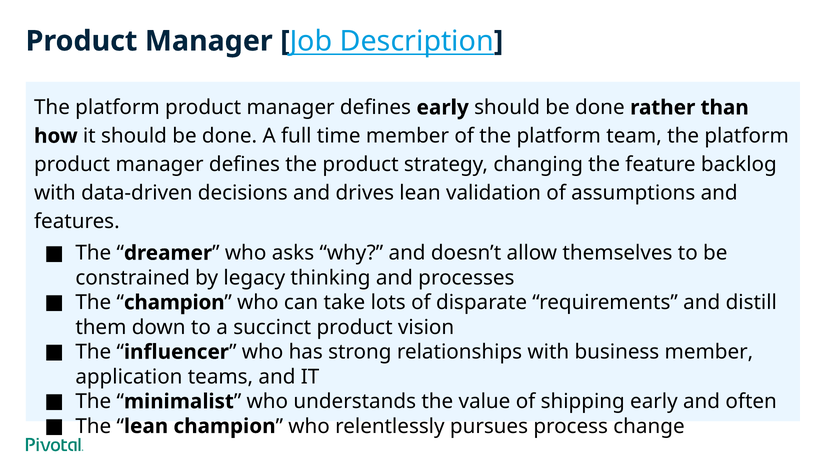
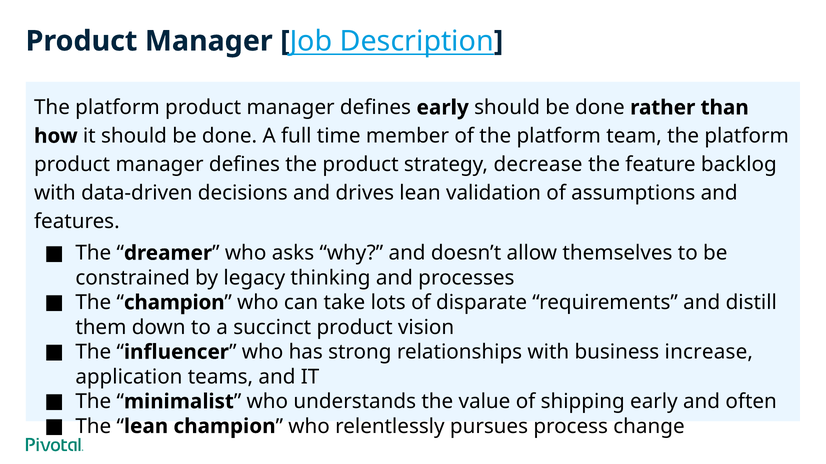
changing: changing -> decrease (538, 165)
business member: member -> increase (709, 352)
